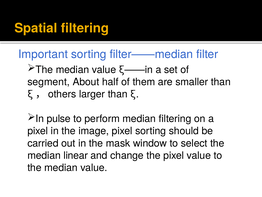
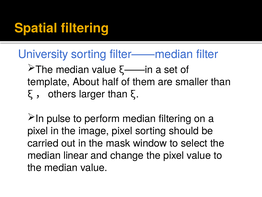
Important: Important -> University (43, 54)
segment: segment -> template (49, 82)
